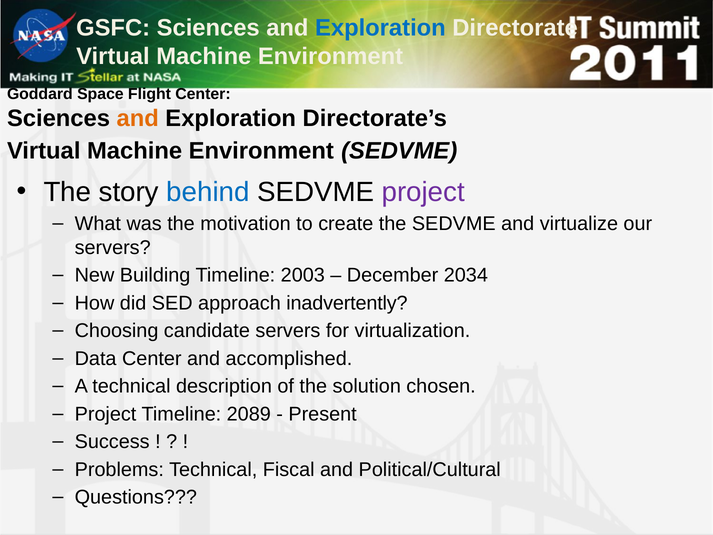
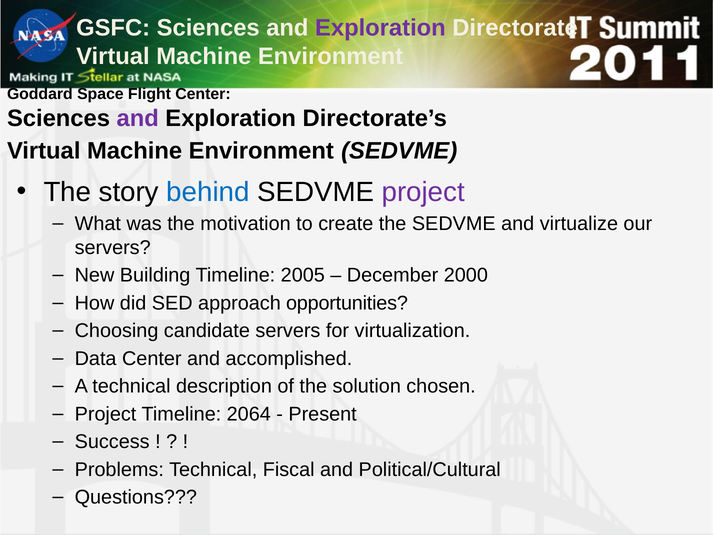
Exploration colour: blue -> purple (380, 28)
and colour: orange -> purple (138, 118)
2003: 2003 -> 2005 (303, 275)
2034: 2034 -> 2000 (466, 275)
inadvertently: inadvertently -> opportunities (347, 303)
2089: 2089 -> 2064 (249, 414)
